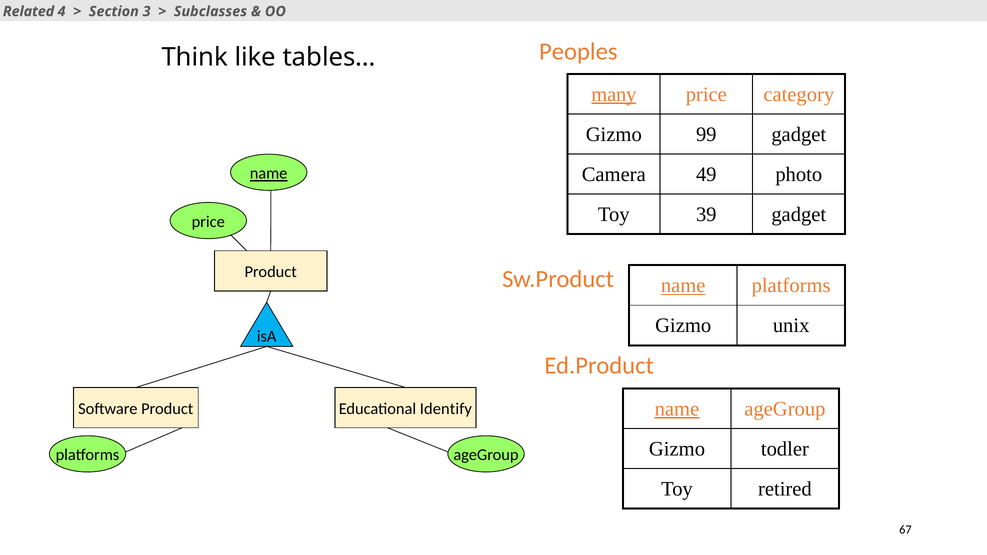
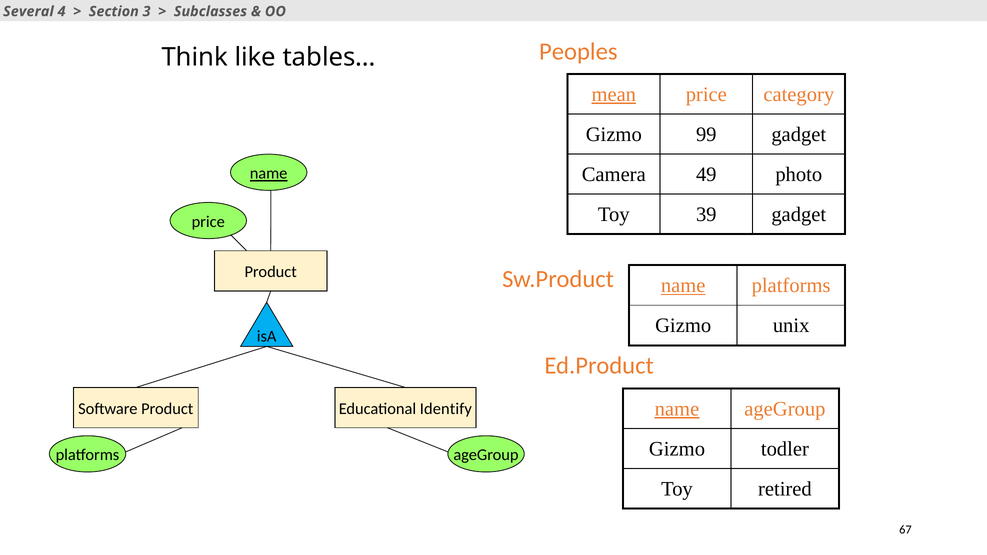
Related: Related -> Several (28, 11)
many: many -> mean (614, 94)
